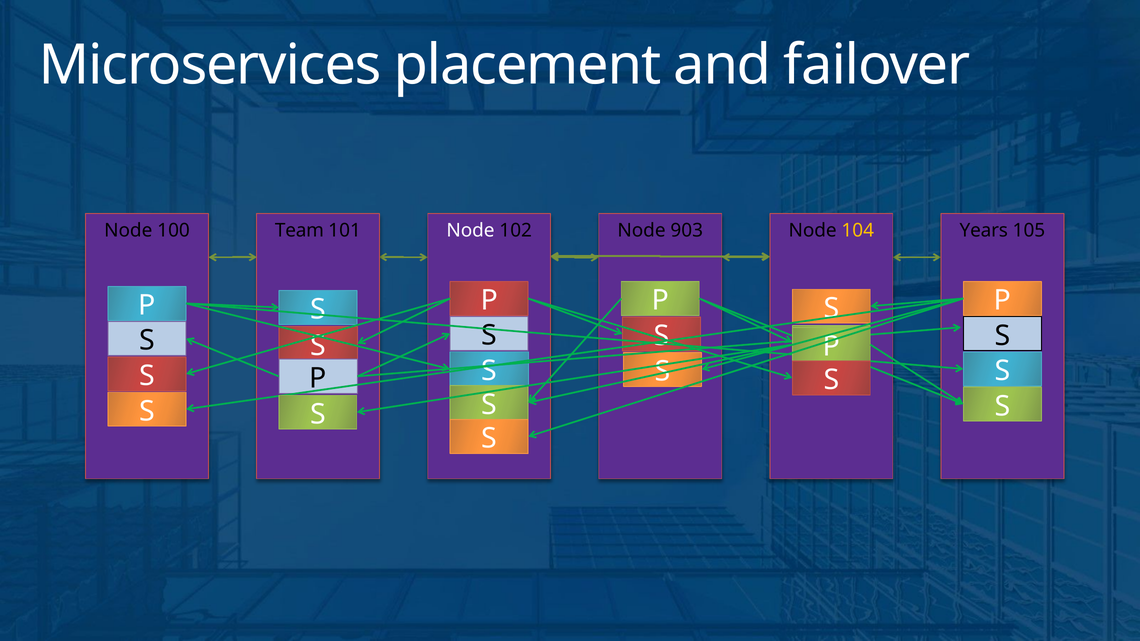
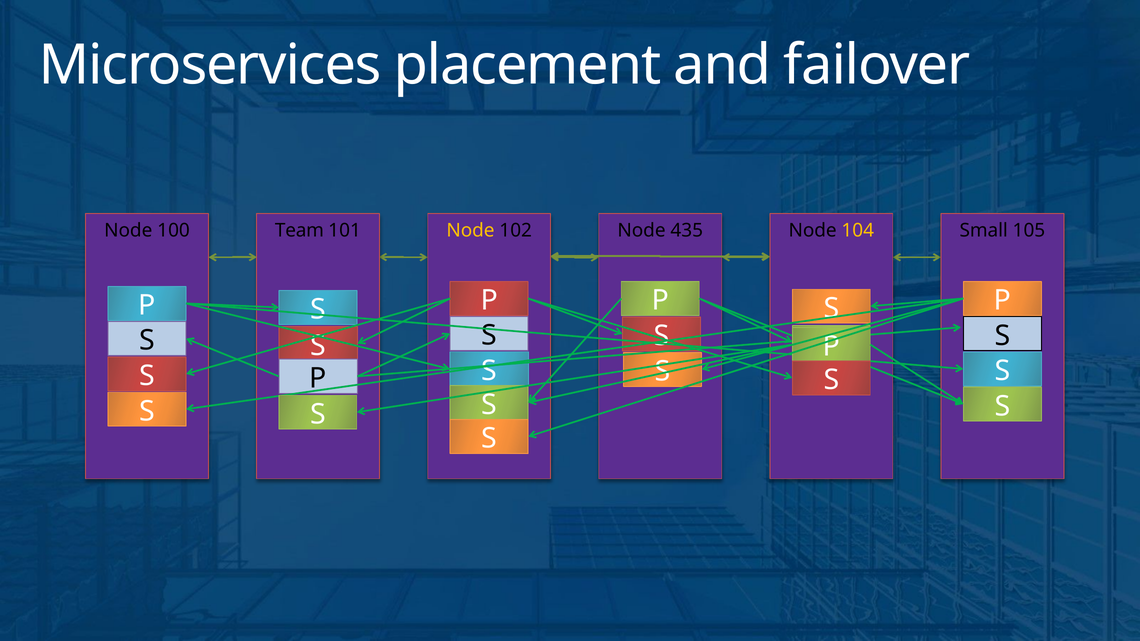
Node colour: white -> yellow (470, 231)
903: 903 -> 435 (687, 231)
Years: Years -> Small (984, 231)
